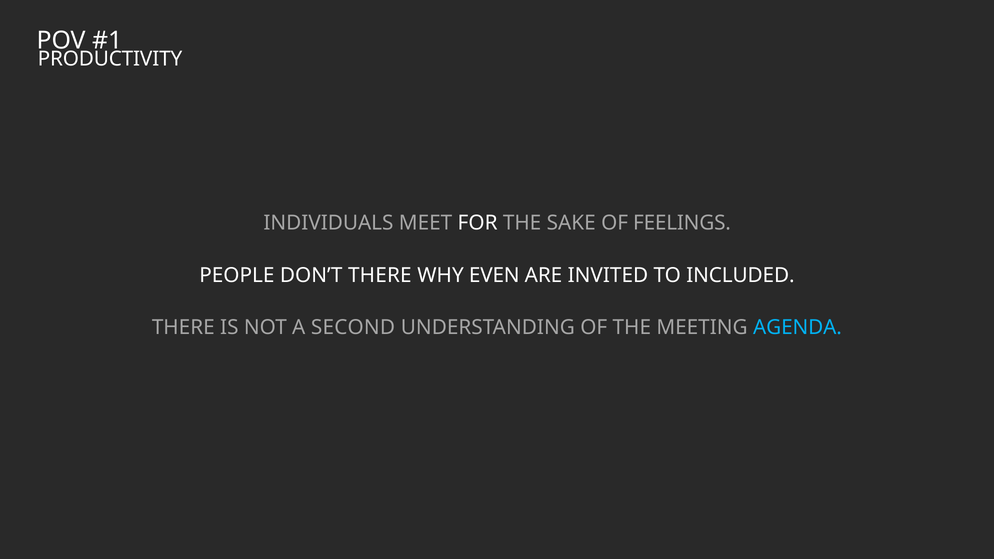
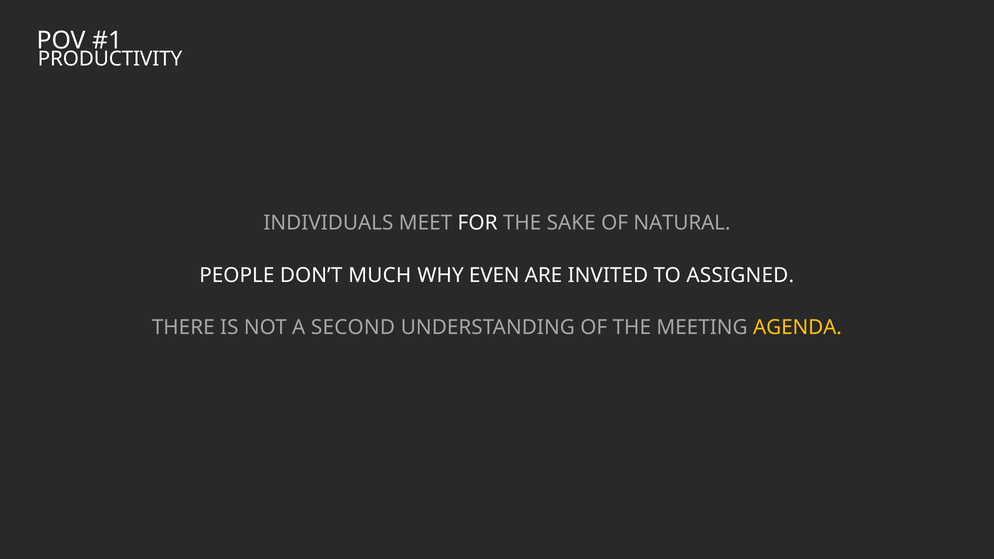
FEELINGS: FEELINGS -> NATURAL (682, 223)
DON’T THERE: THERE -> MUCH (380, 276)
INCLUDED: INCLUDED -> ASSIGNED (740, 276)
AGENDA colour: light blue -> yellow (797, 327)
